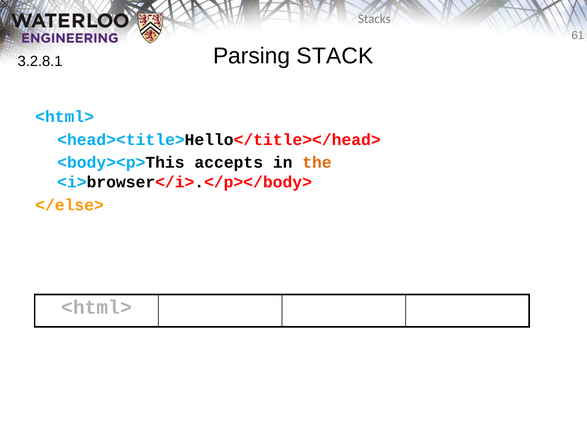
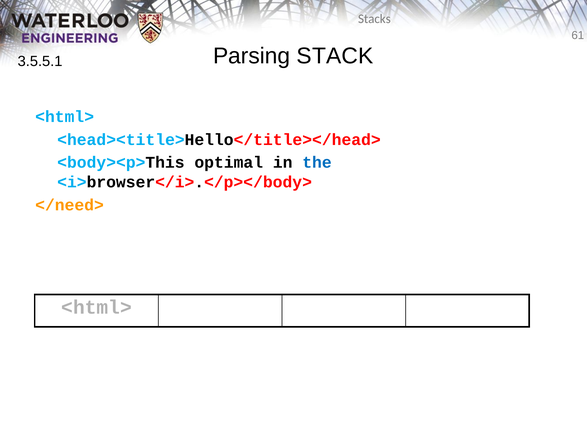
3.2.8.1: 3.2.8.1 -> 3.5.5.1 (40, 61)
accepts: accepts -> optimal (229, 162)
the colour: orange -> blue (317, 162)
</else>: </else> -> </need> (70, 205)
